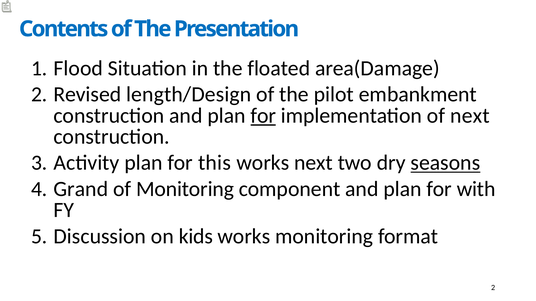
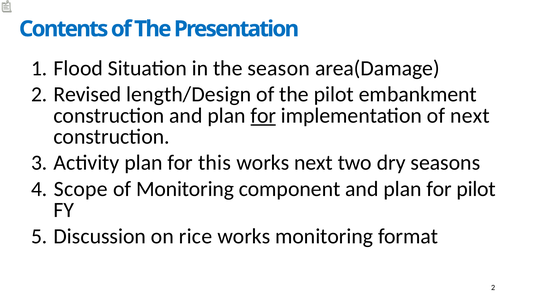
floated: floated -> season (279, 68)
seasons underline: present -> none (445, 163)
Grand: Grand -> Scope (81, 189)
for with: with -> pilot (476, 189)
kids: kids -> rice (196, 237)
